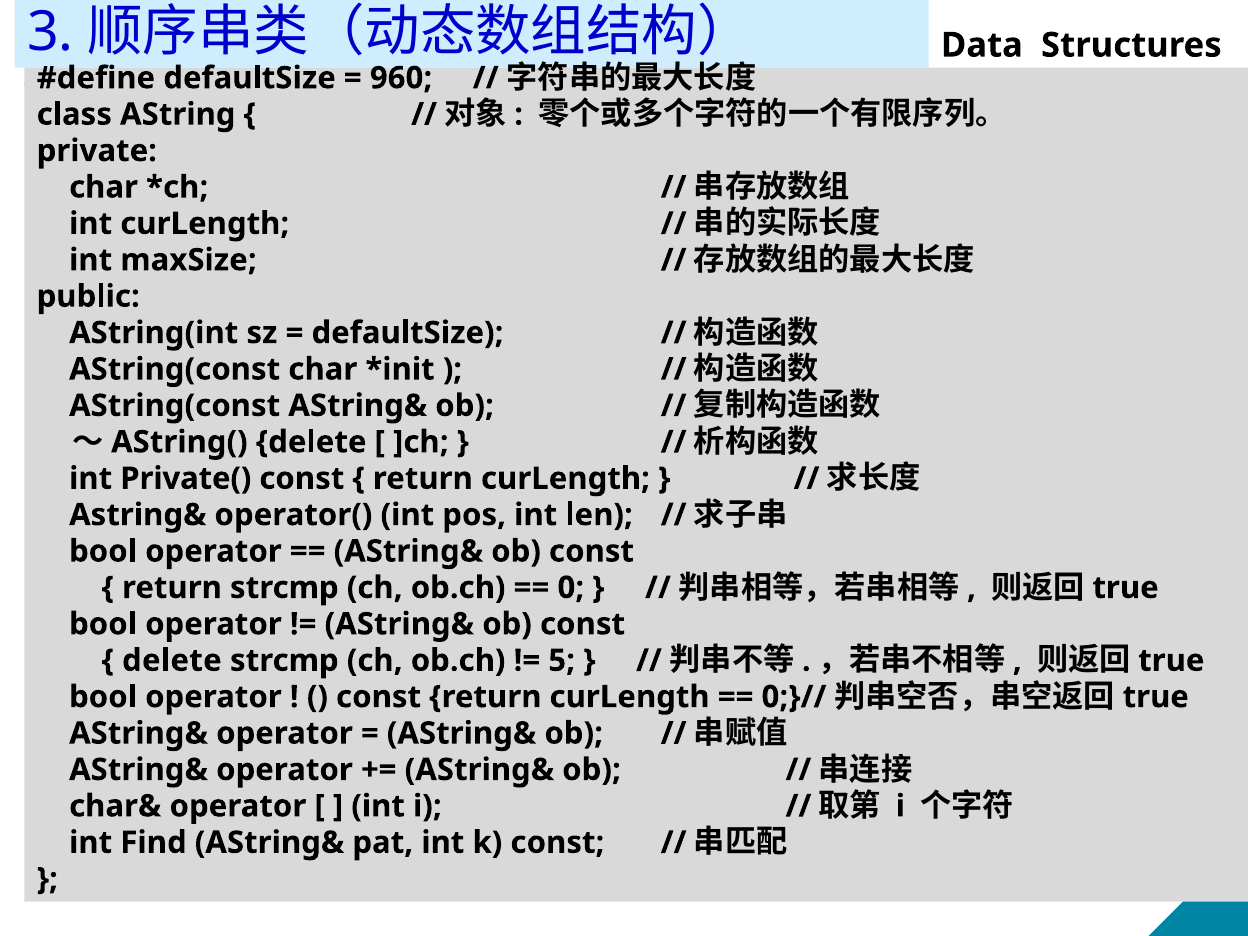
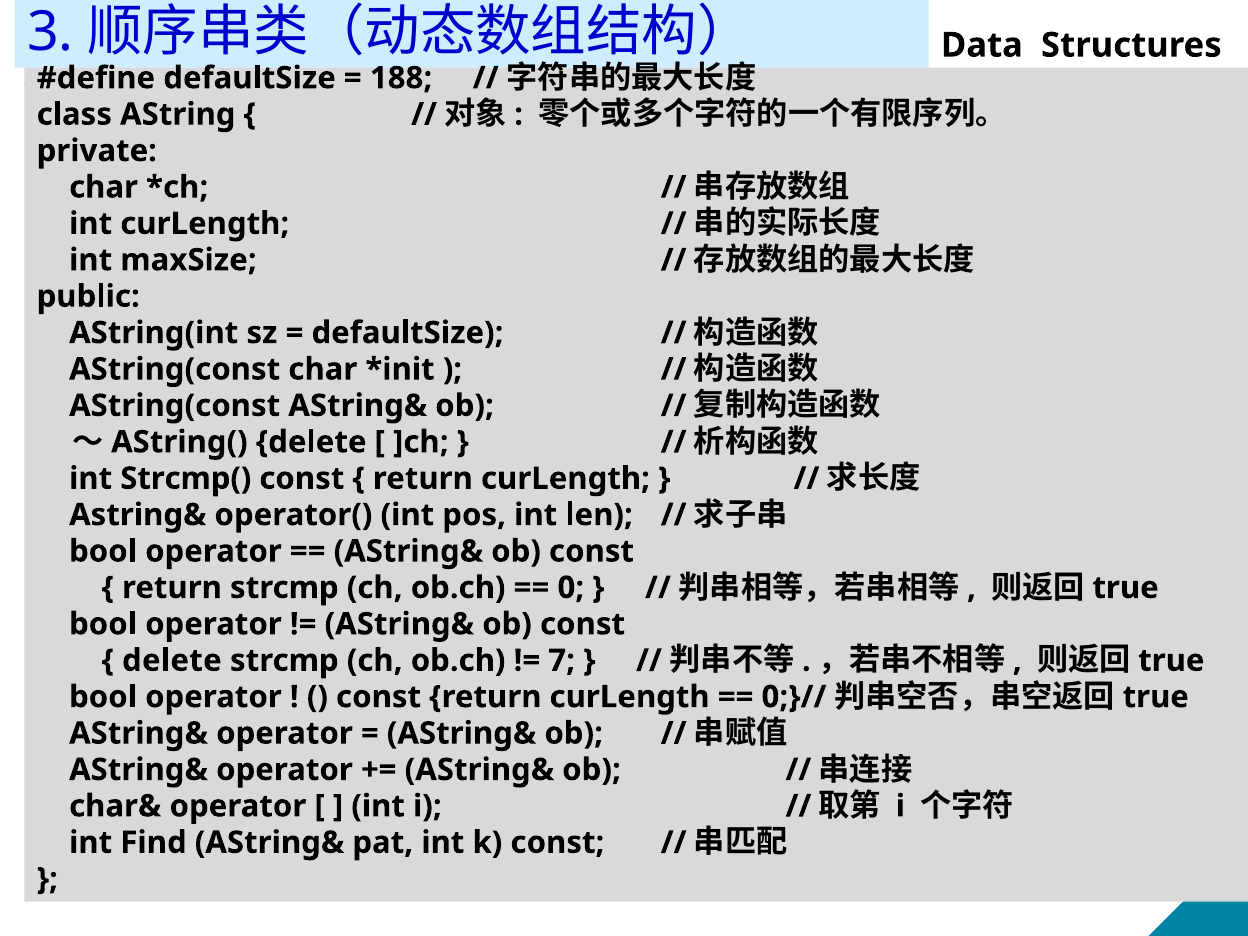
960: 960 -> 188 (401, 78)
Private(: Private( -> Strcmp( (186, 478)
5: 5 -> 7 (562, 661)
